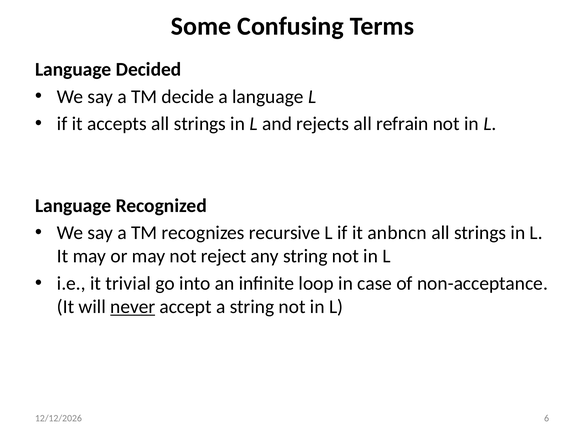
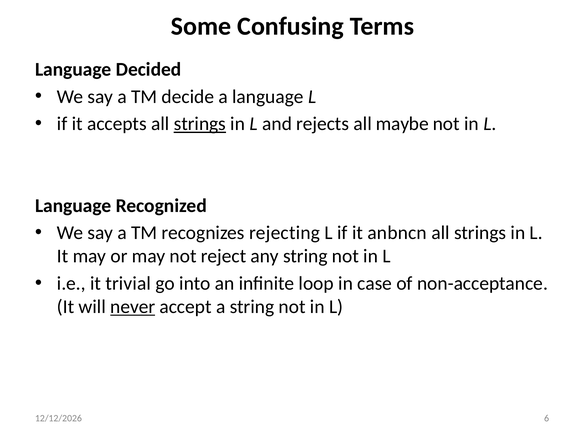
strings underline: none -> present (200, 124)
refrain: refrain -> maybe (402, 124)
recursive: recursive -> rejecting (284, 233)
